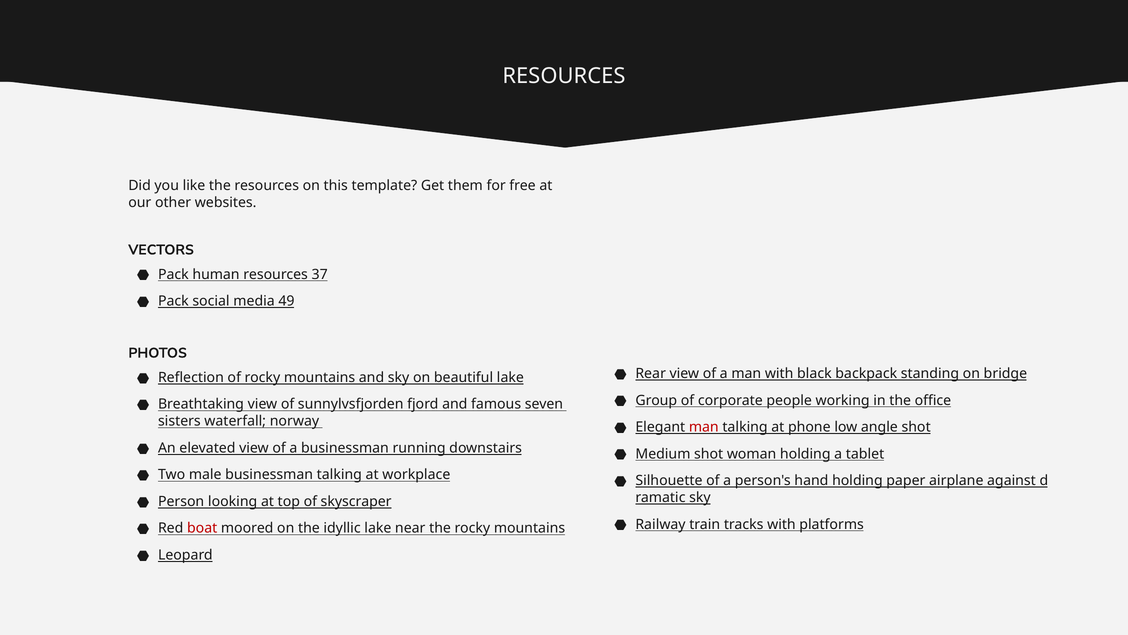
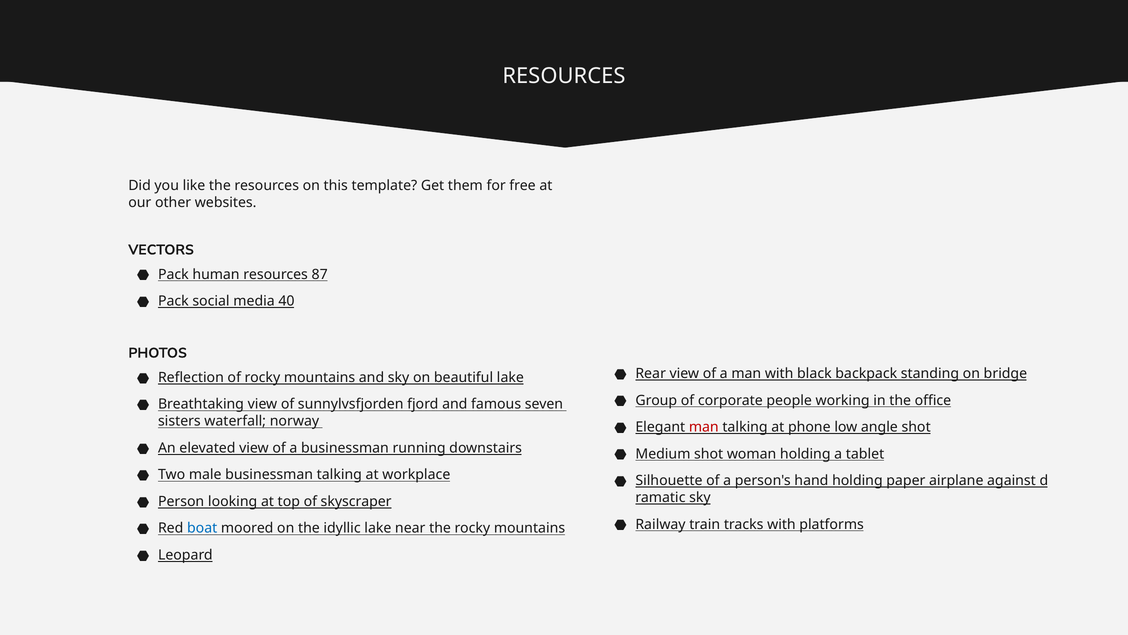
37: 37 -> 87 (320, 274)
49: 49 -> 40 (287, 301)
boat colour: red -> blue (202, 528)
